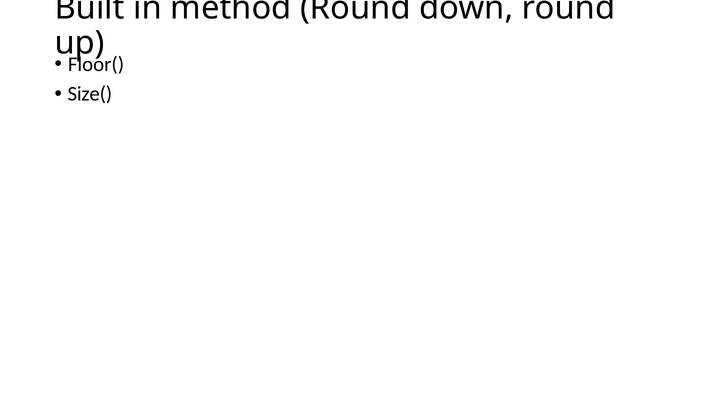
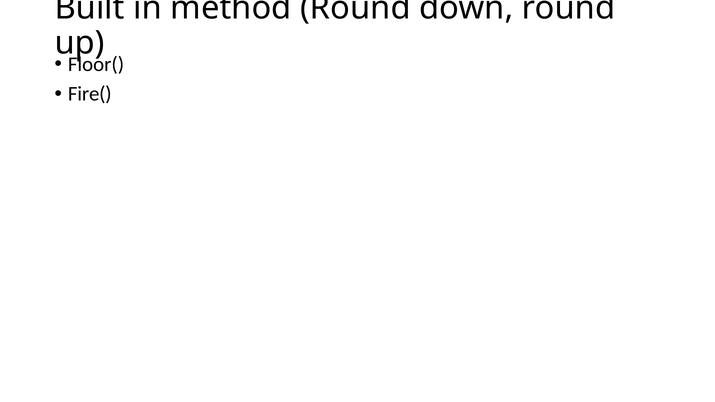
Size(: Size( -> Fire( (90, 94)
